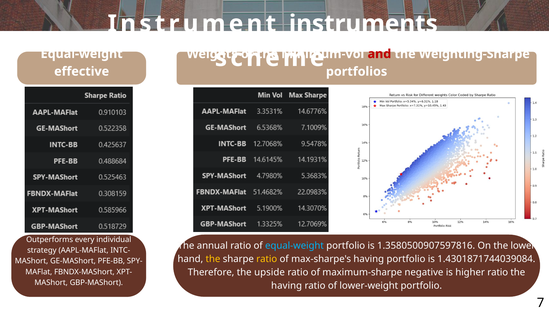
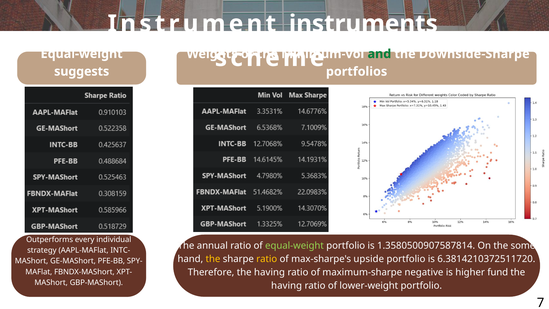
and colour: red -> green (379, 54)
Weighting-Sharpe: Weighting-Sharpe -> Downside-Sharpe (474, 54)
effective: effective -> suggests (82, 71)
equal-weight colour: light blue -> light green (295, 245)
1.3580500907597816: 1.3580500907597816 -> 1.3580500907587814 (426, 245)
lower: lower -> some (523, 245)
max-sharpe's having: having -> upside (369, 259)
1.4301871744039084: 1.4301871744039084 -> 6.3814210372511720 (486, 259)
Therefore the upside: upside -> having (270, 272)
higher ratio: ratio -> fund (498, 272)
